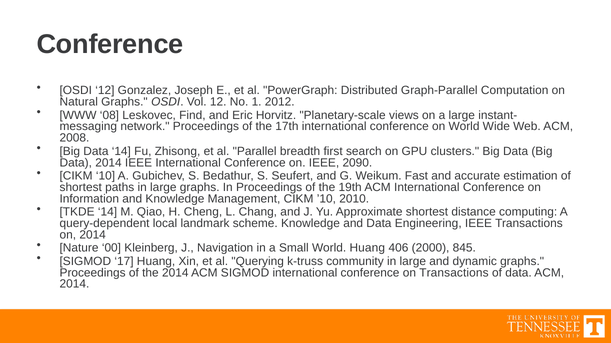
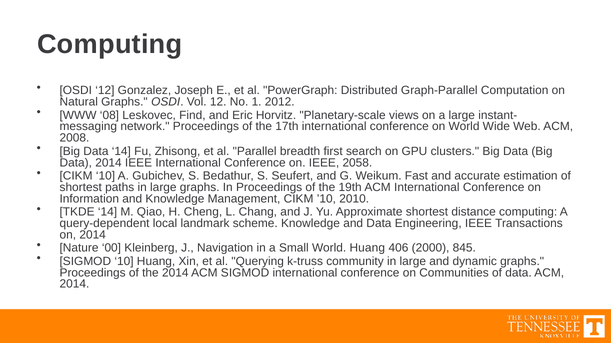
Conference: Conference -> Computing (110, 44)
2090: 2090 -> 2058 (357, 163)
SIGMOD 17: 17 -> 10 (124, 262)
on Transactions: Transactions -> Communities (454, 273)
